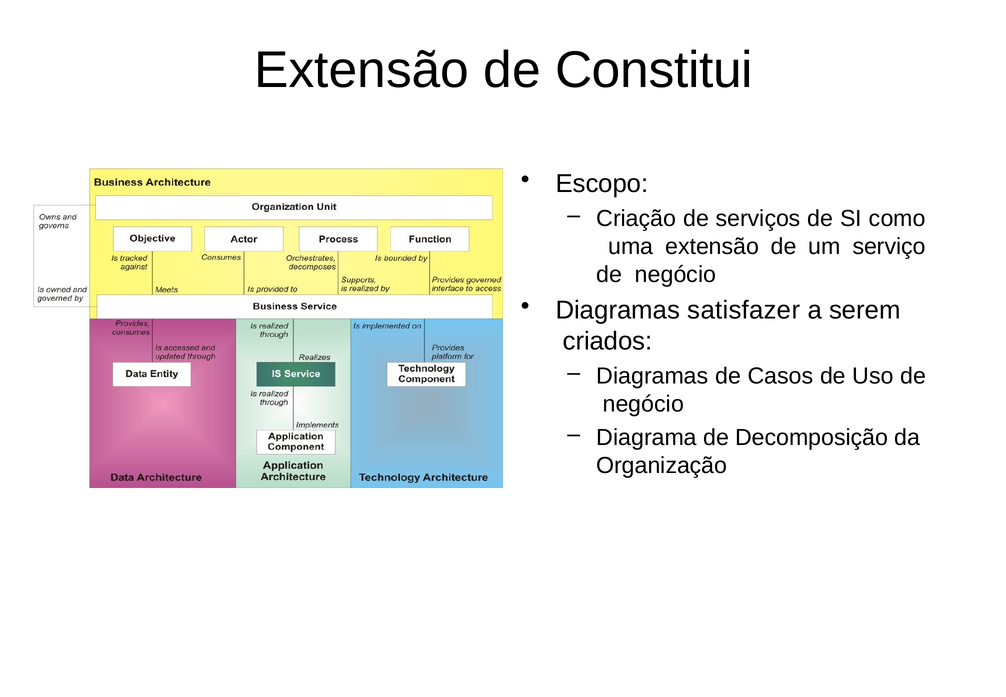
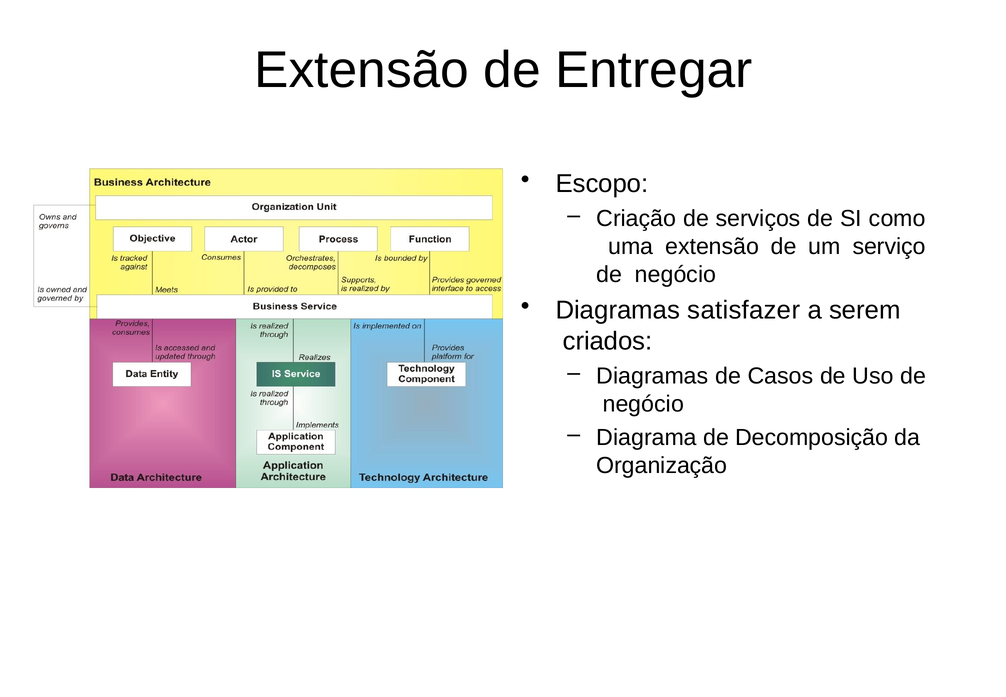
Constitui: Constitui -> Entregar (654, 70)
